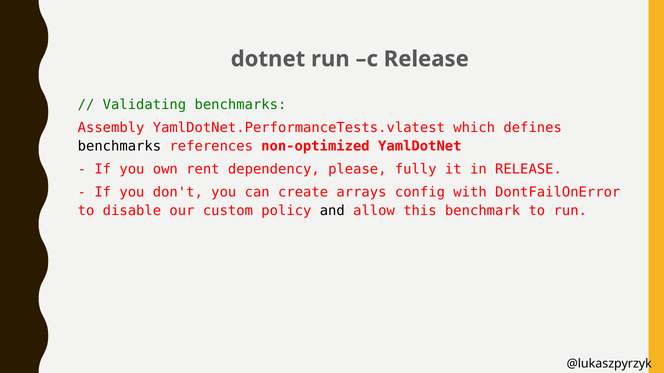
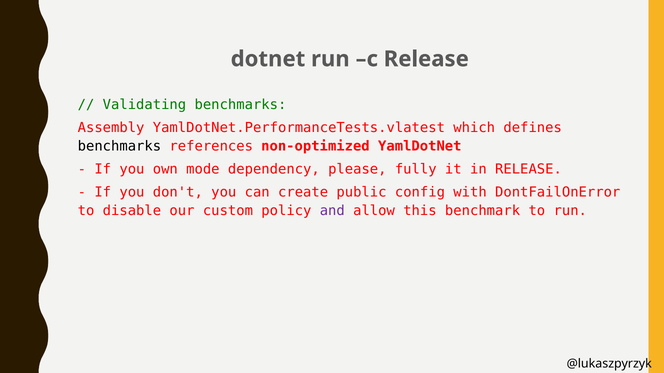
rent: rent -> mode (203, 169)
arrays: arrays -> public (361, 192)
and colour: black -> purple (332, 211)
